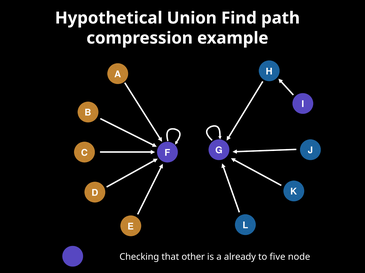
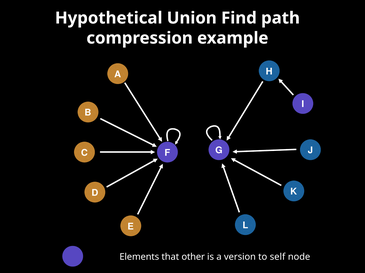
Checking: Checking -> Elements (139, 258)
already: already -> version (240, 258)
five: five -> self (278, 258)
